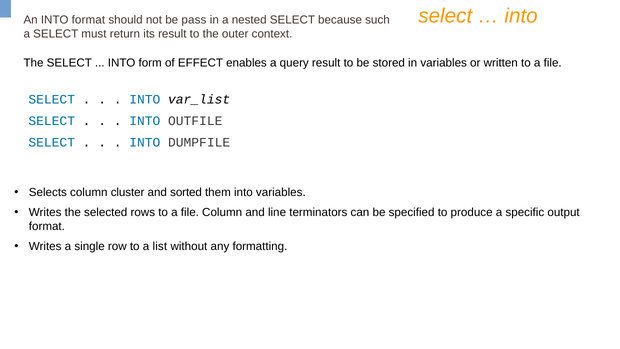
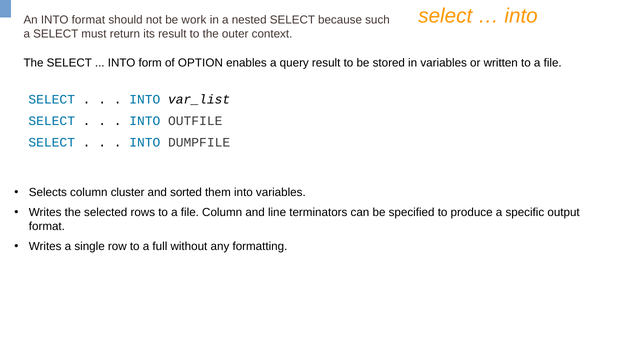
pass: pass -> work (194, 20)
EFFECT: EFFECT -> OPTION (200, 63)
list: list -> full (160, 246)
